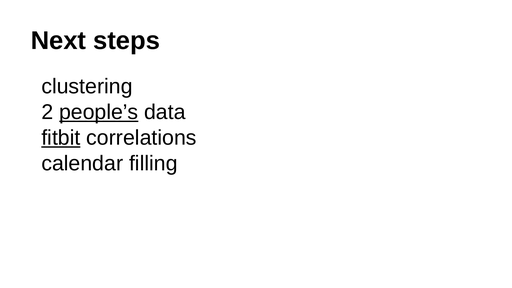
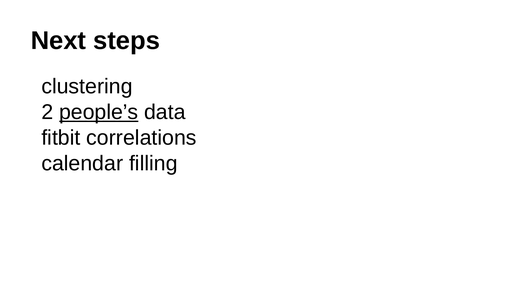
fitbit underline: present -> none (61, 138)
